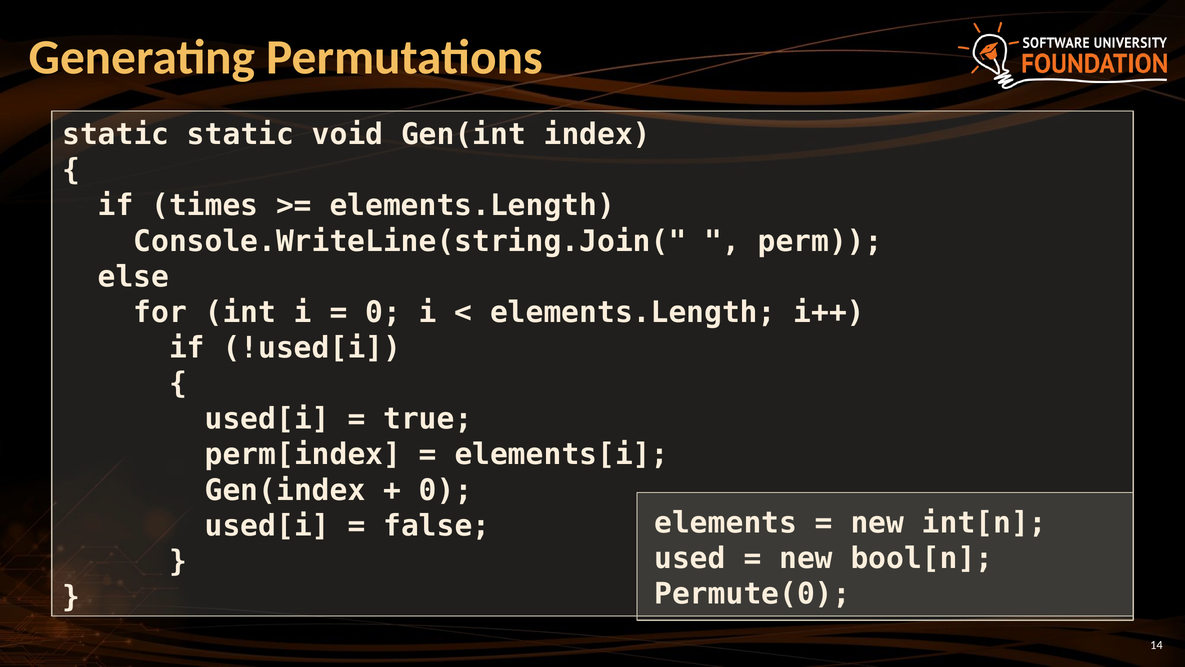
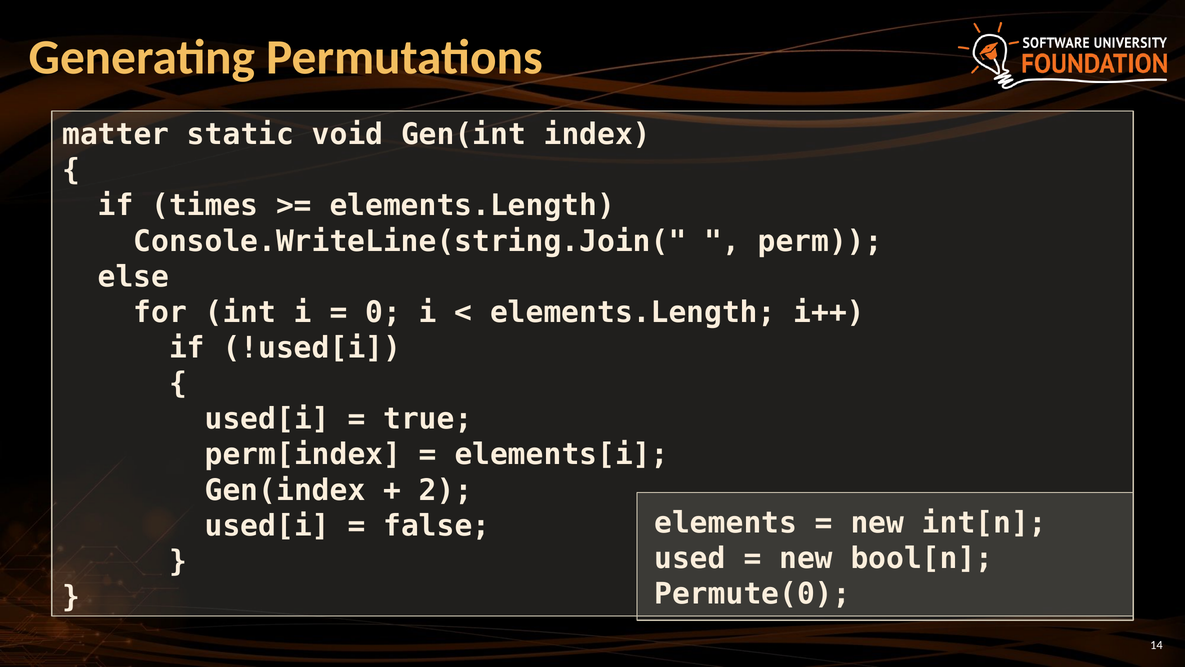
static: static -> matter (116, 134)
0: 0 -> 2 (446, 490)
